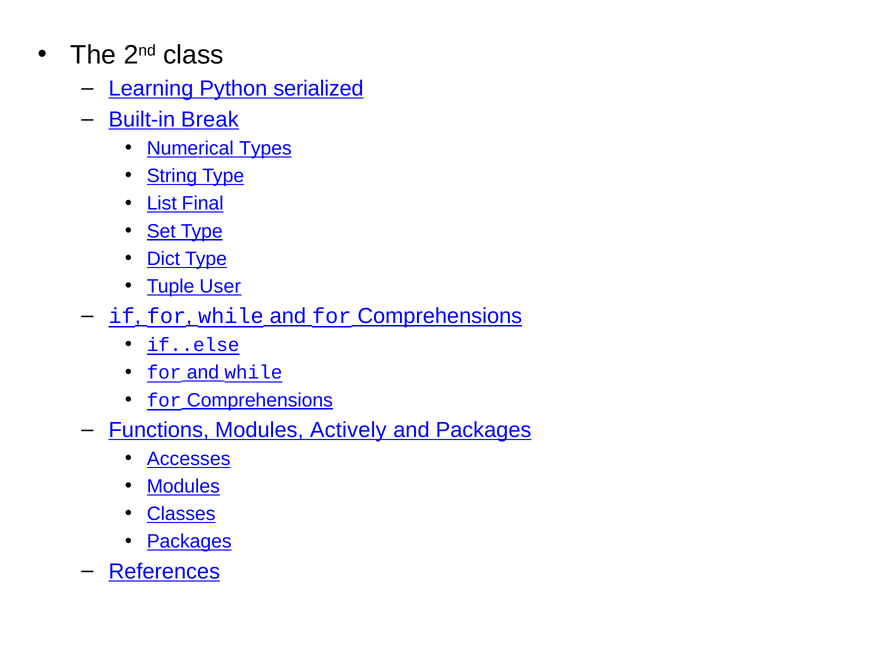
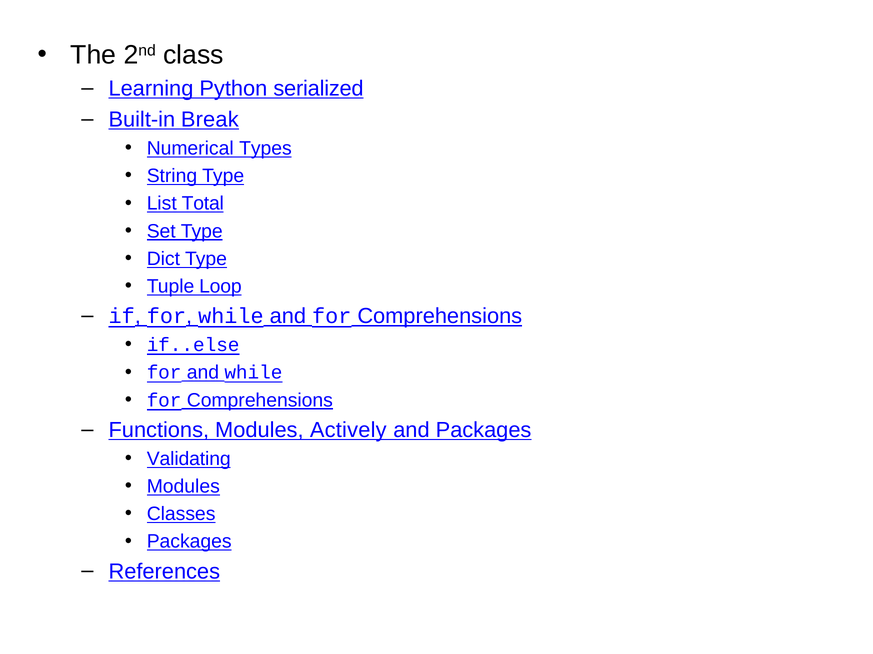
Final: Final -> Total (203, 204)
User: User -> Loop (220, 287)
Accesses: Accesses -> Validating (189, 459)
